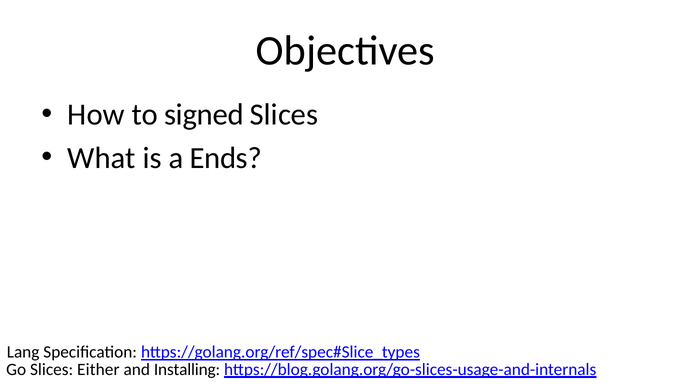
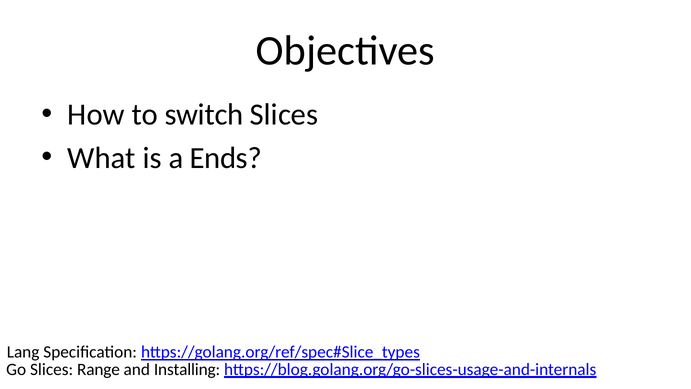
signed: signed -> switch (204, 115)
Either: Either -> Range (98, 369)
